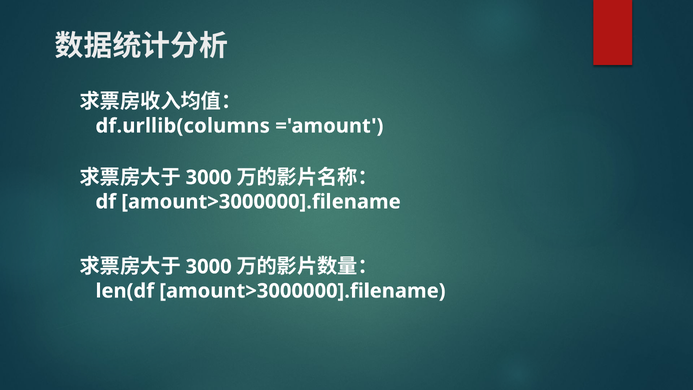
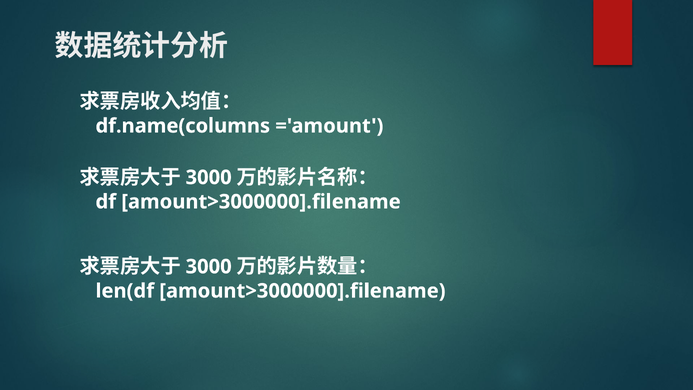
df.urllib(columns: df.urllib(columns -> df.name(columns (183, 126)
